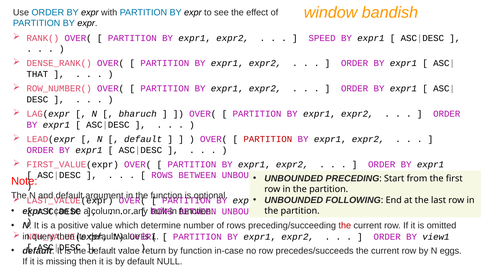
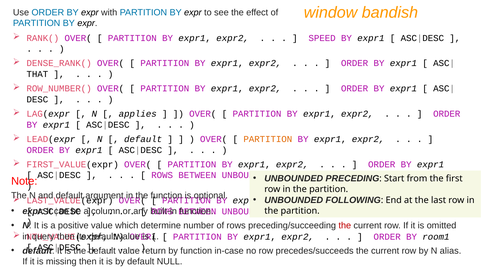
bharuch: bharuch -> applies (138, 114)
PARTITION colour: red -> orange (268, 139)
view1: view1 -> room1 (436, 237)
eggs: eggs -> alias (451, 251)
